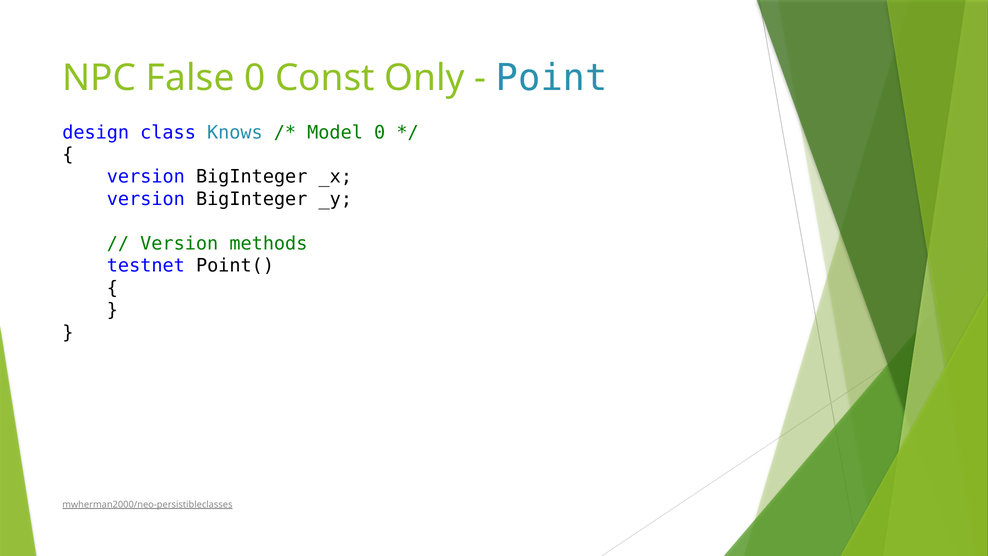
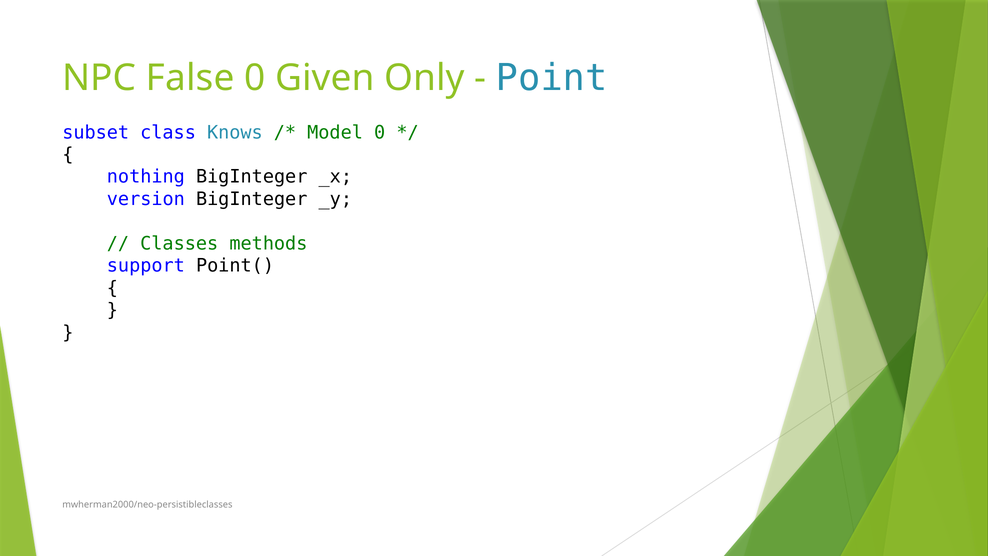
Const: Const -> Given (325, 78)
design: design -> subset (96, 132)
version: version -> nothing (146, 177)
Version: Version -> Classes (179, 243)
testnet: testnet -> support (146, 266)
mwherman2000/neo-persistibleclasses underline: present -> none (147, 504)
